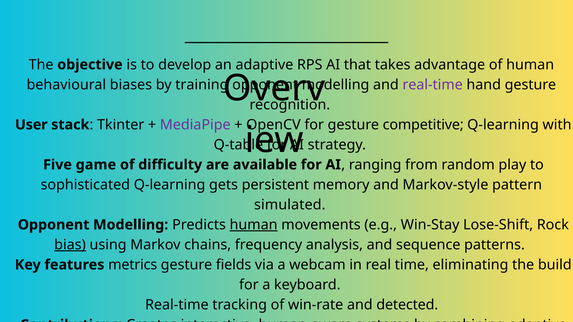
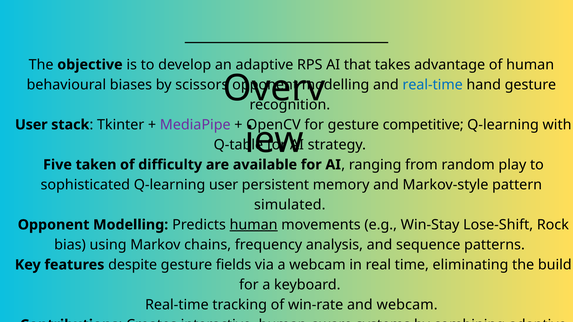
training: training -> scissors (202, 85)
real-time colour: purple -> blue (433, 85)
Five game: game -> taken (96, 165)
Q-learning gets: gets -> user (224, 185)
bias underline: present -> none (70, 245)
metrics: metrics -> despite (133, 265)
and detected: detected -> webcam (407, 305)
